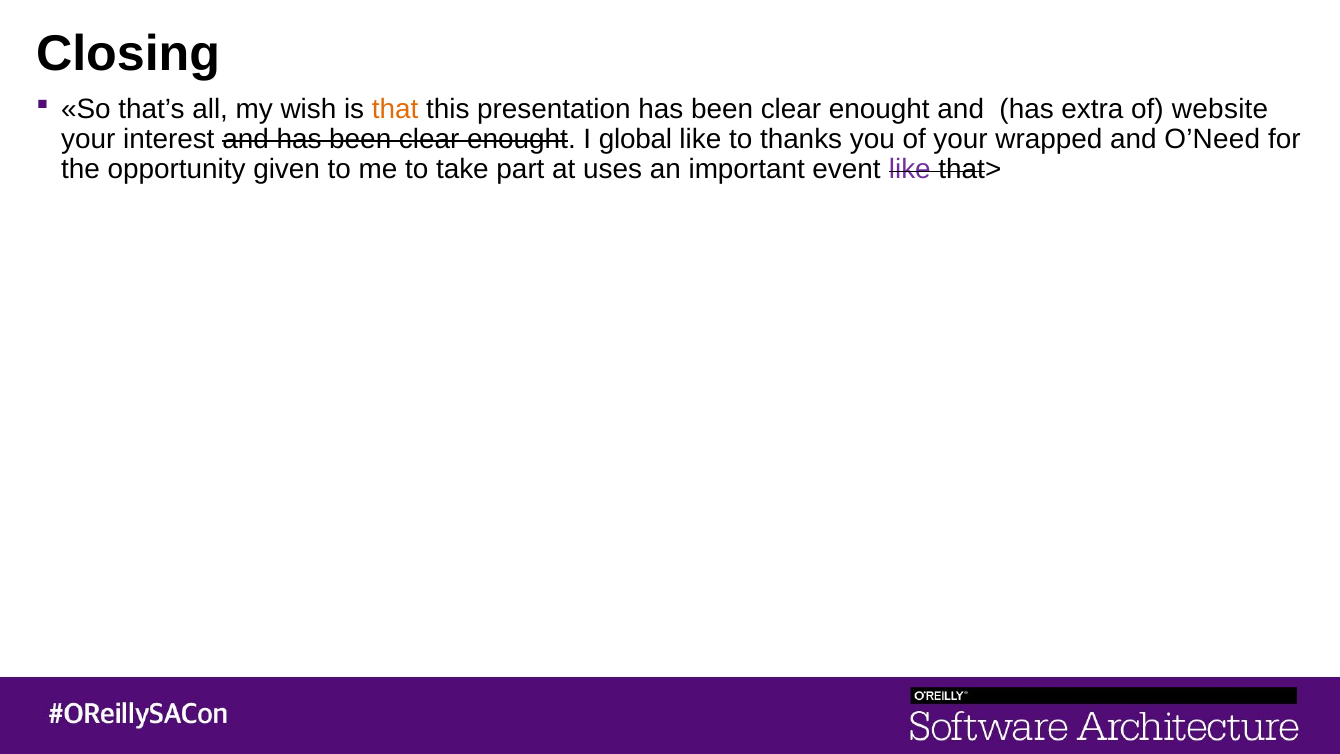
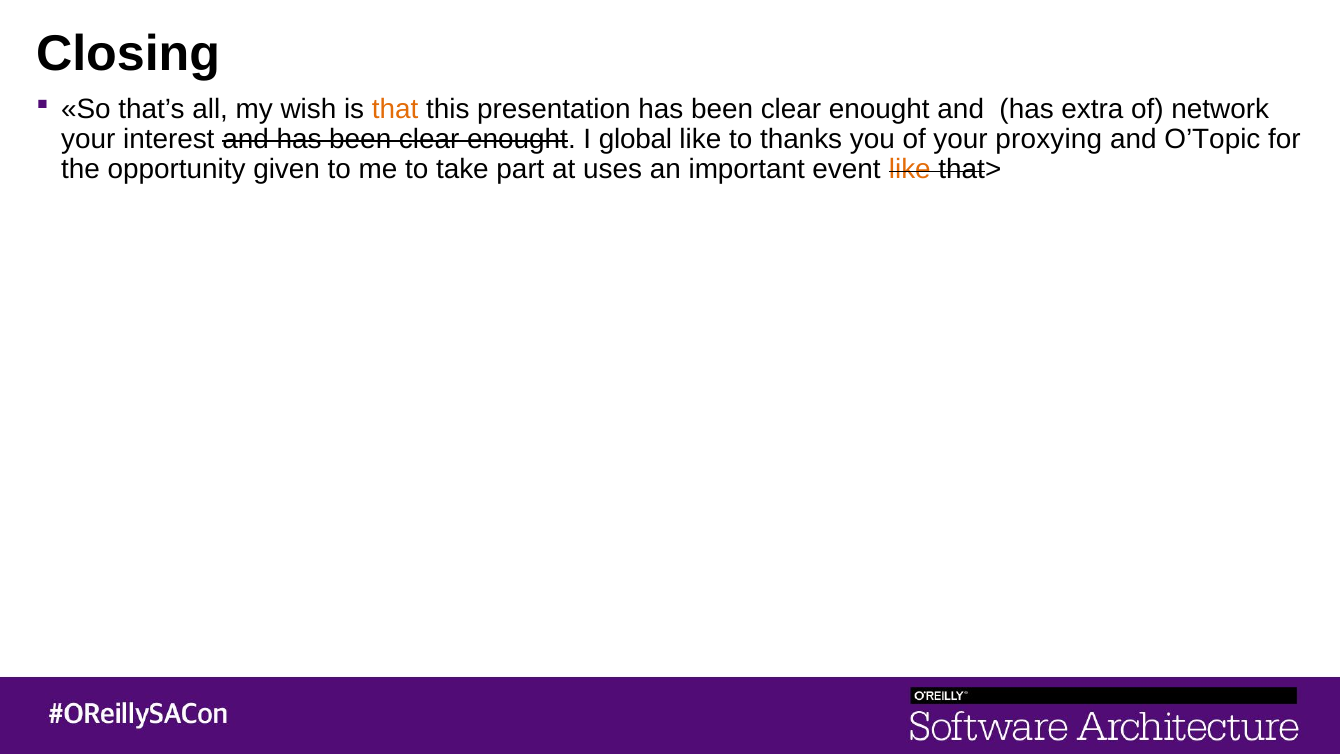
website: website -> network (1220, 109)
wrapped: wrapped -> proxying (1049, 139)
O’Need: O’Need -> O’Topic (1212, 139)
like colour: purple -> orange (910, 169)
